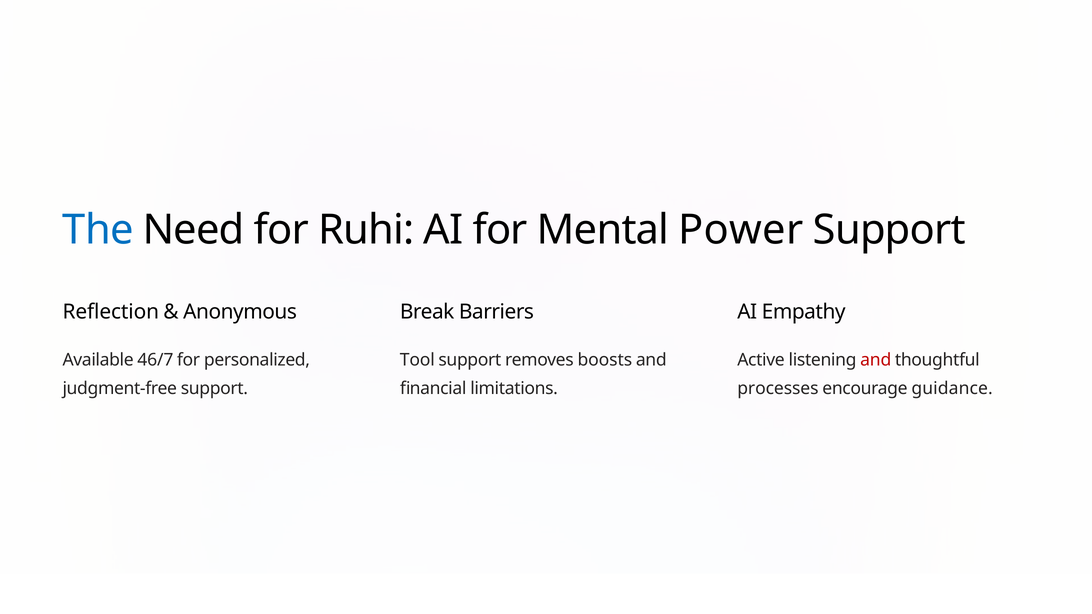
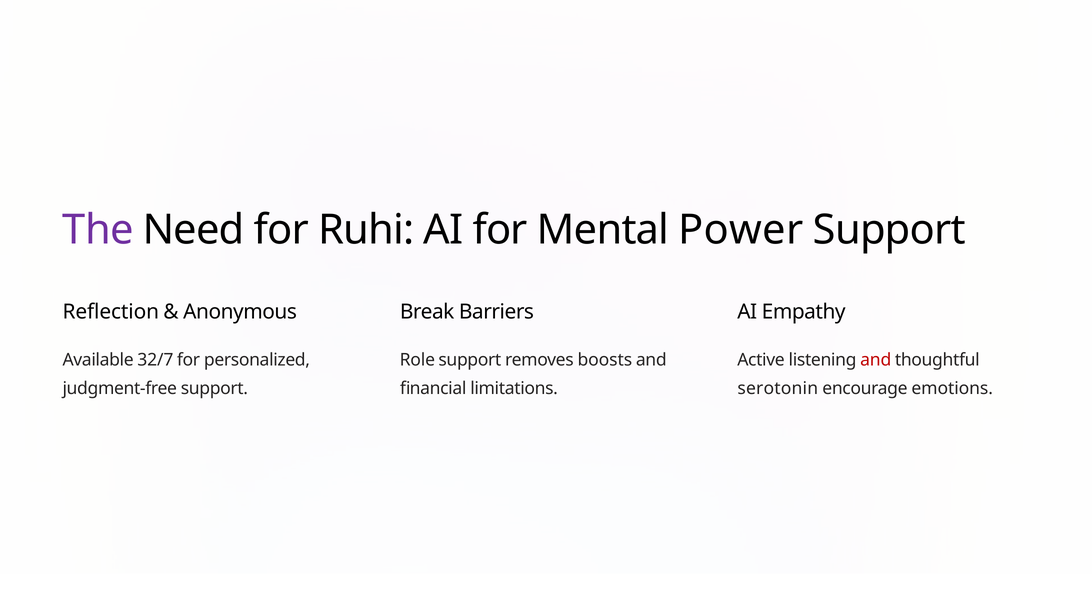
The colour: blue -> purple (98, 230)
46/7: 46/7 -> 32/7 (155, 360)
Tool: Tool -> Role (417, 360)
processes: processes -> serotonin (778, 389)
guidance: guidance -> emotions (952, 389)
